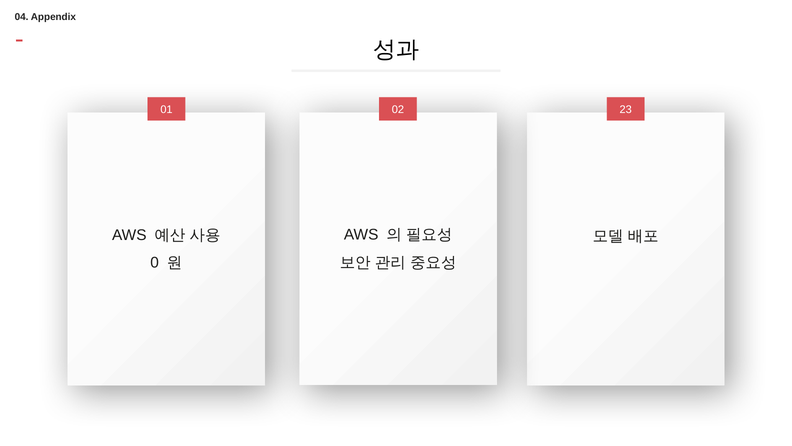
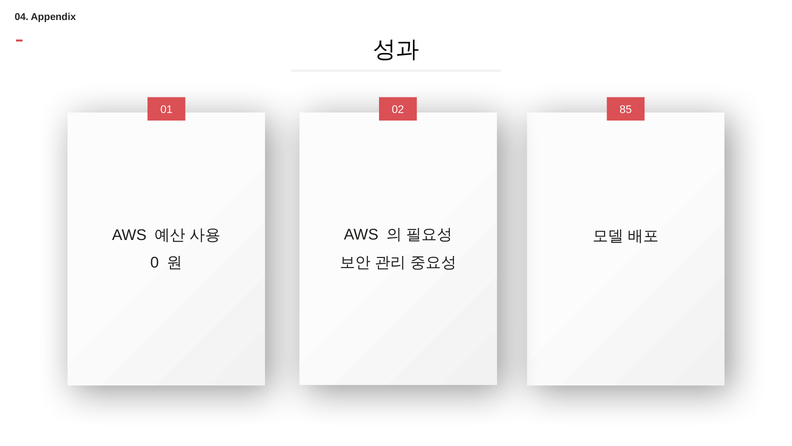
23: 23 -> 85 (626, 110)
